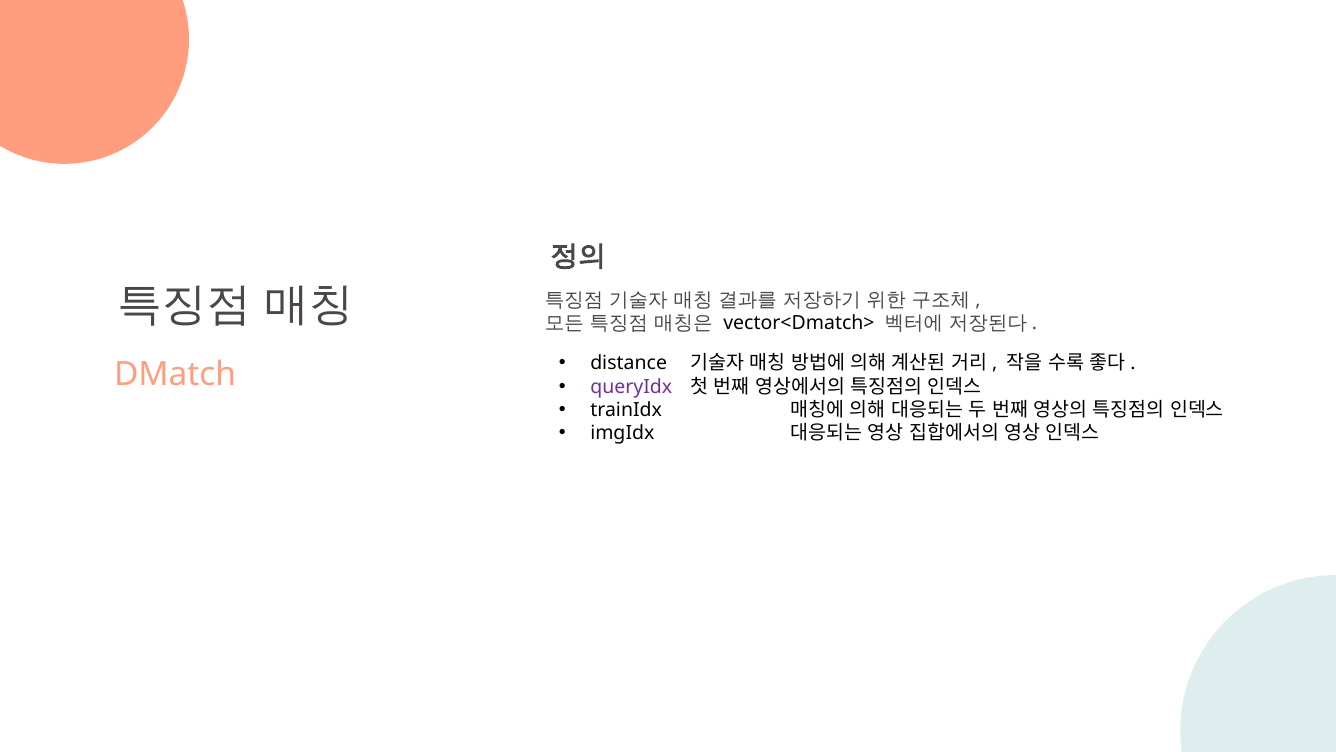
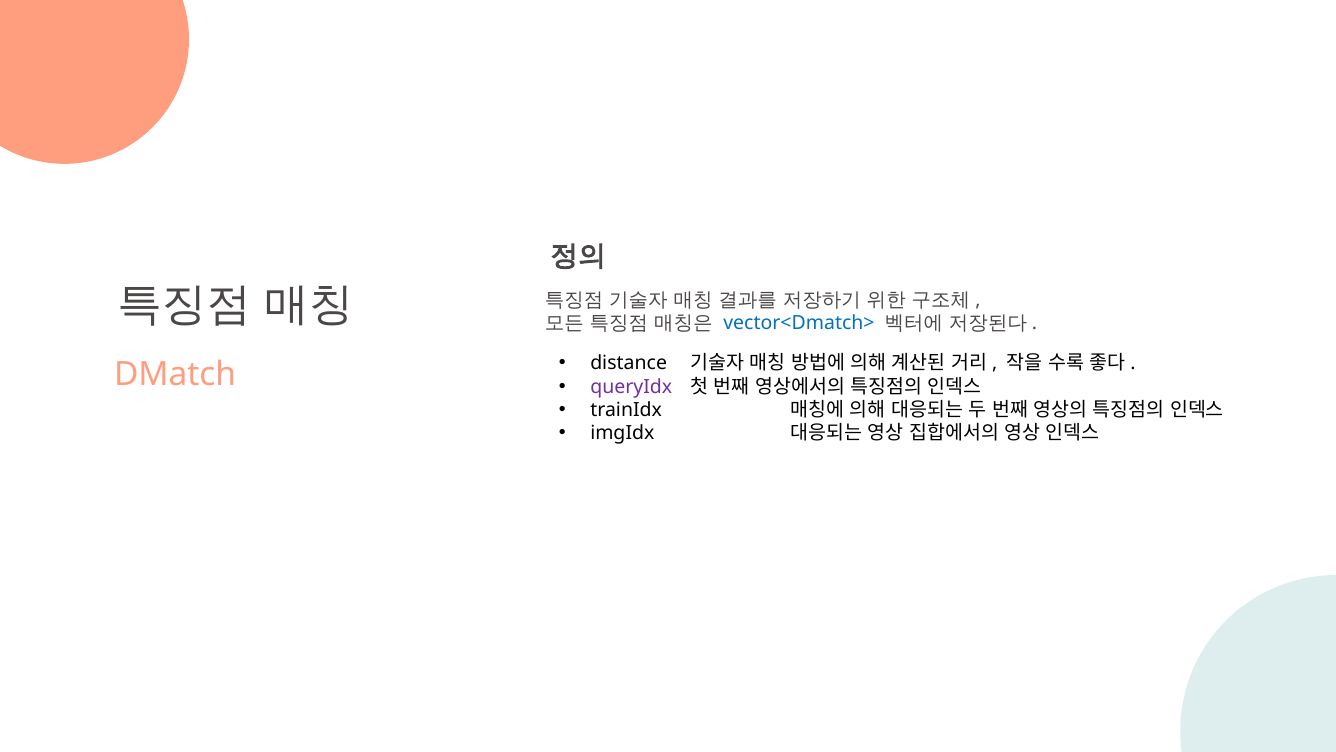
vector<Dmatch> colour: black -> blue (799, 323)
